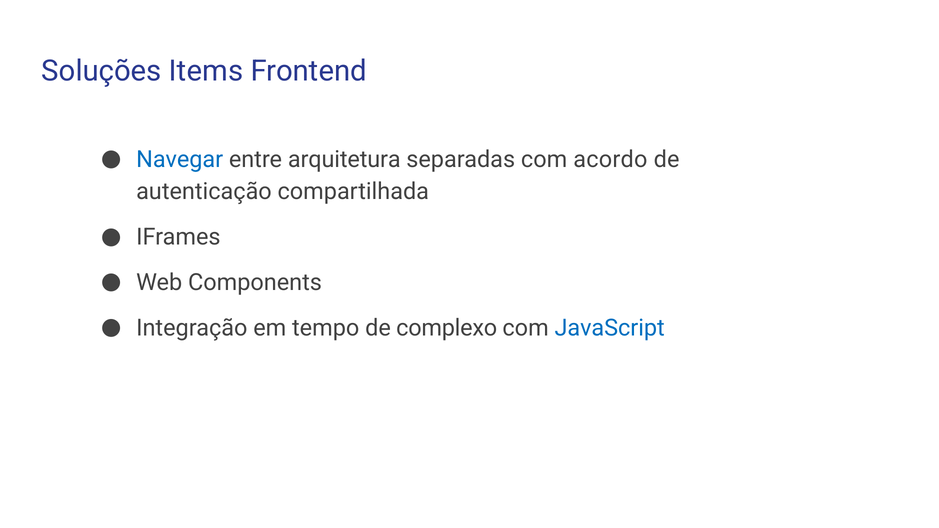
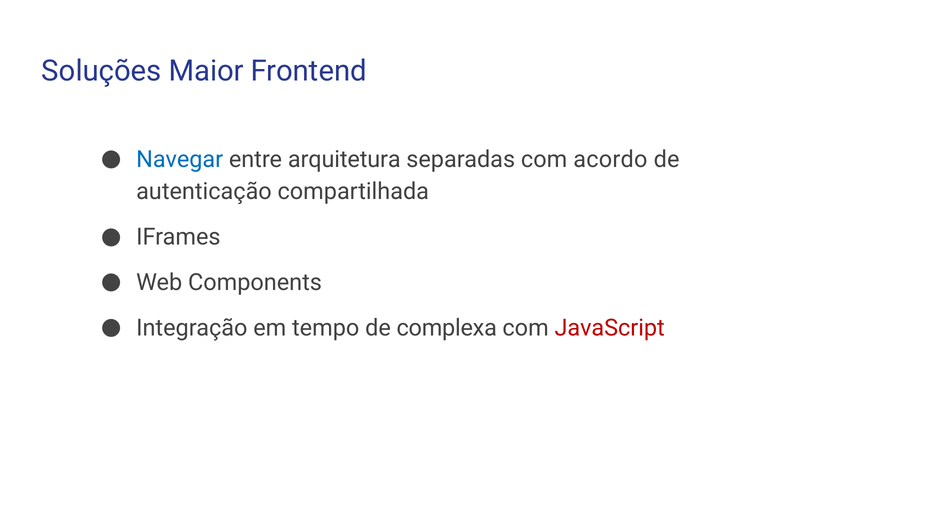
Items: Items -> Maior (206, 71)
complexo: complexo -> complexa (447, 328)
JavaScript colour: blue -> red (610, 328)
